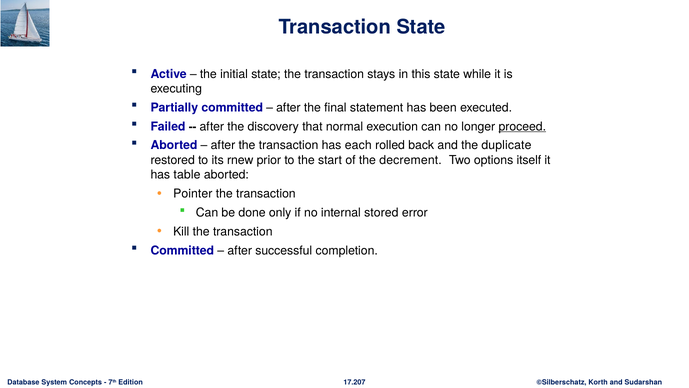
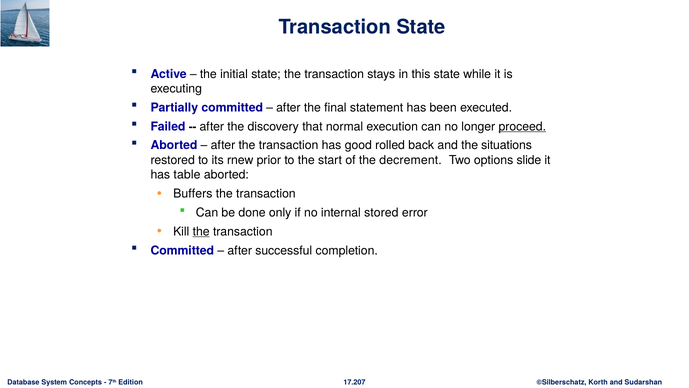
each: each -> good (358, 145)
duplicate: duplicate -> situations (507, 145)
itself: itself -> slide (529, 160)
Pointer: Pointer -> Buffers (193, 193)
the underline: none -> present (201, 231)
